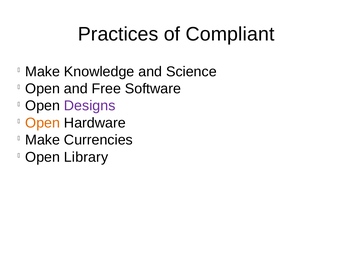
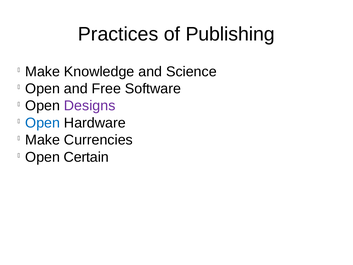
Compliant: Compliant -> Publishing (230, 34)
Open colour: orange -> blue (43, 123)
Library: Library -> Certain (86, 157)
